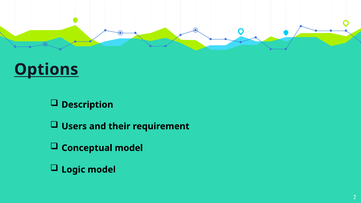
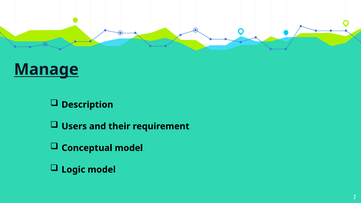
Options: Options -> Manage (46, 69)
